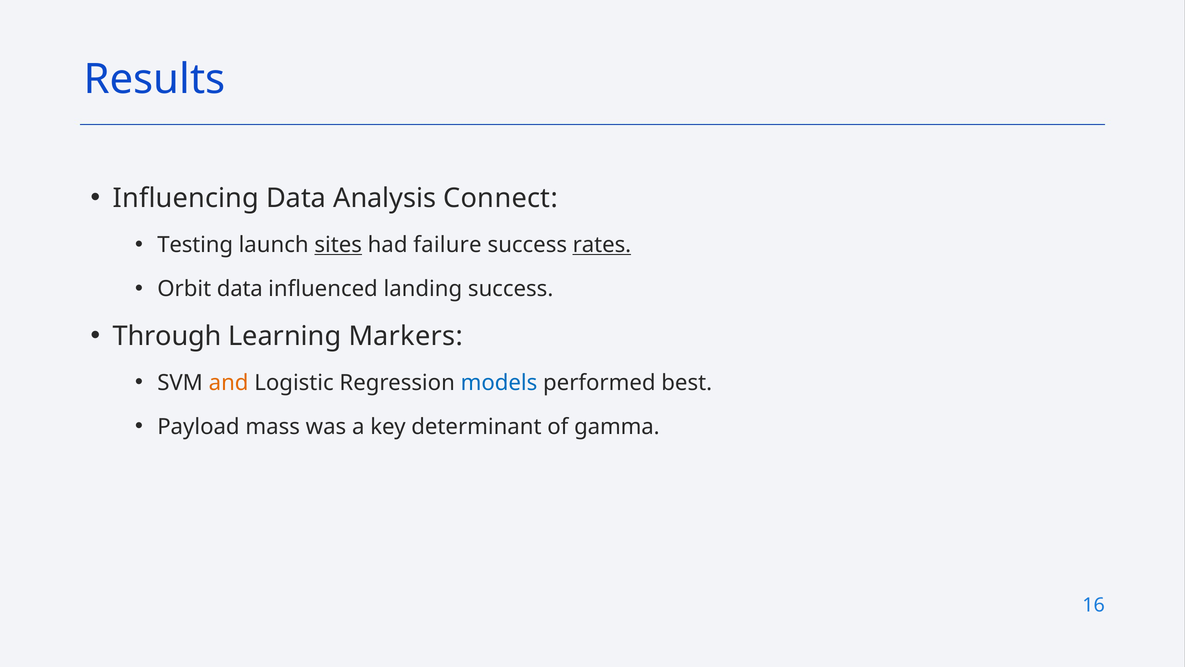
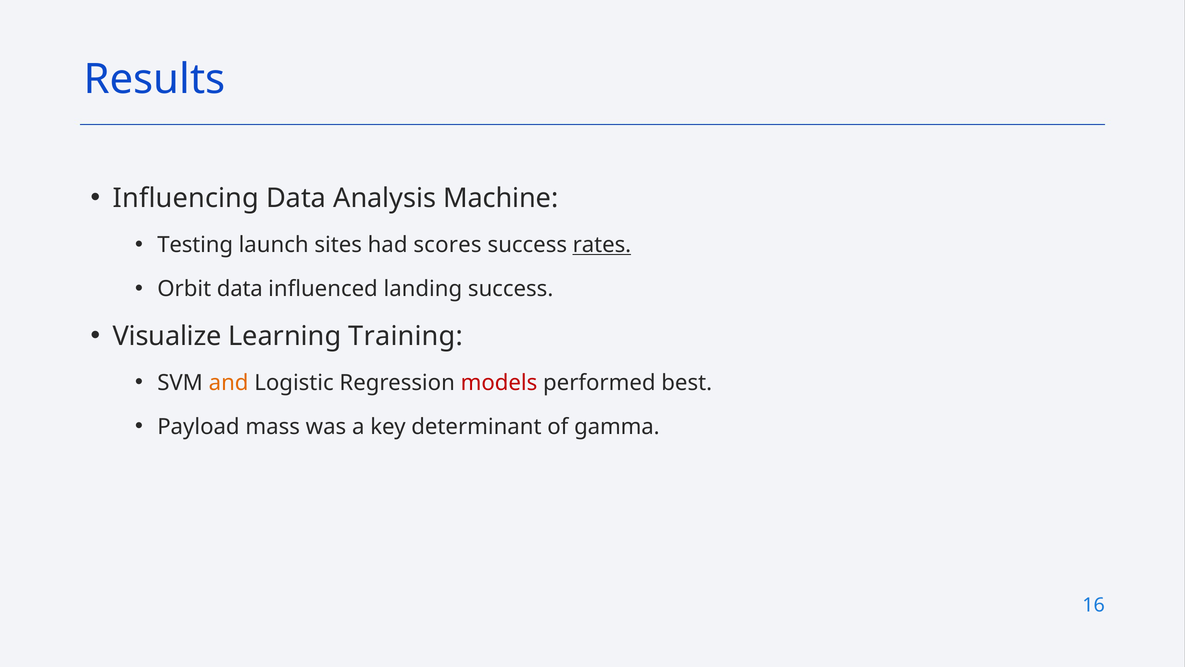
Connect: Connect -> Machine (501, 198)
sites underline: present -> none (338, 245)
failure: failure -> scores (447, 245)
Through: Through -> Visualize (167, 336)
Markers: Markers -> Training (406, 336)
models colour: blue -> red (499, 382)
